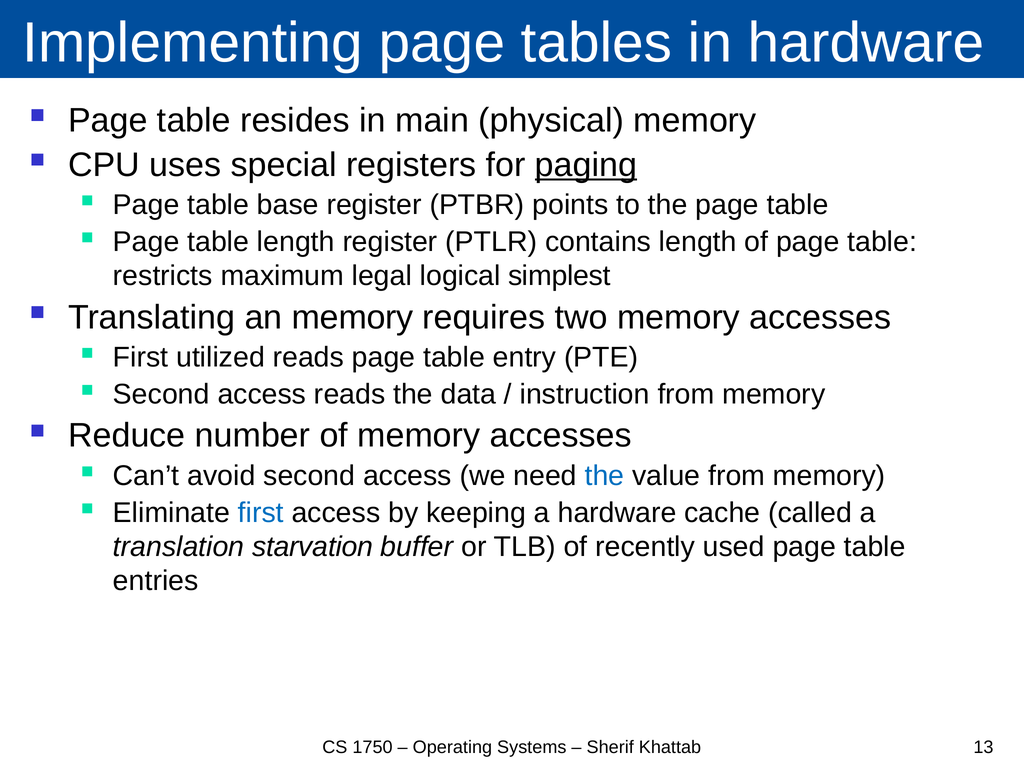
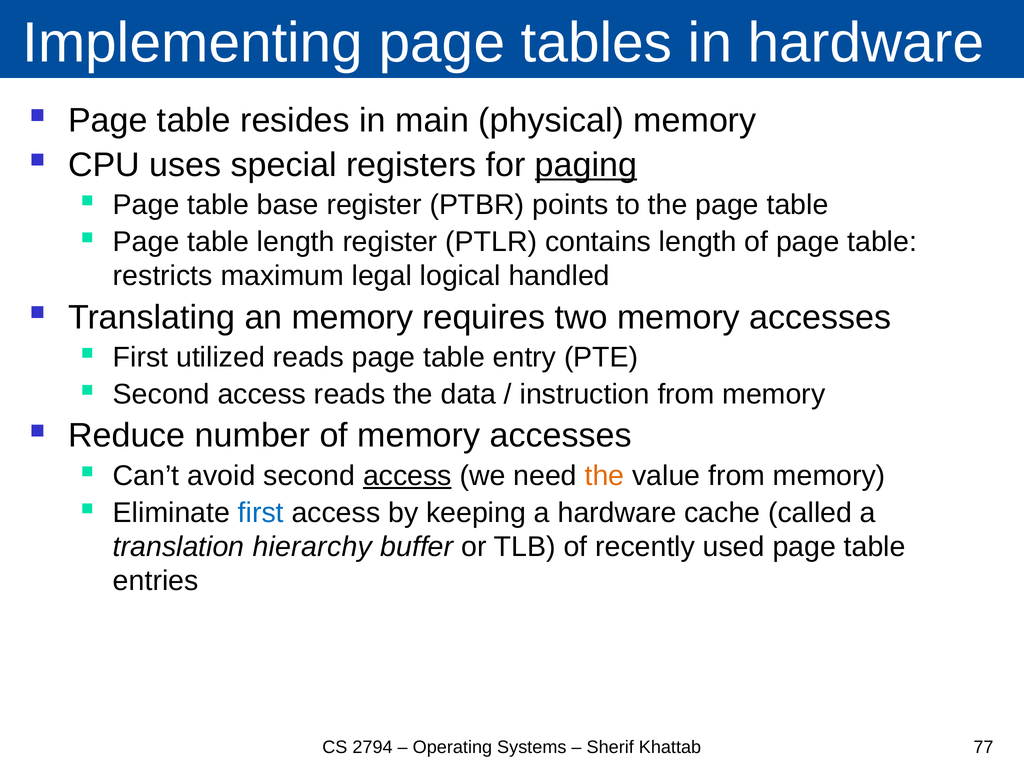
simplest: simplest -> handled (559, 276)
access underline: none -> present (407, 476)
the colour: blue -> orange (604, 476)
starvation: starvation -> hierarchy (312, 547)
1750: 1750 -> 2794 (373, 747)
13: 13 -> 77 (983, 747)
